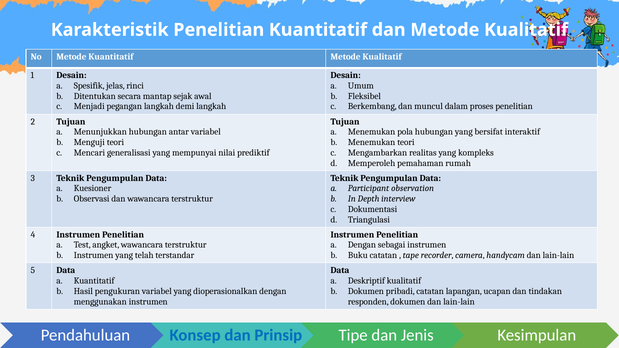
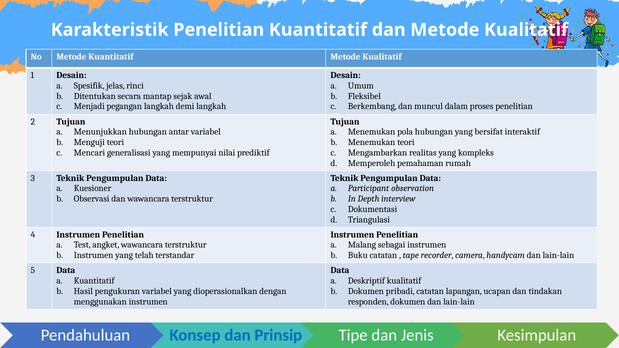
Dengan: Dengan -> Malang (362, 245)
